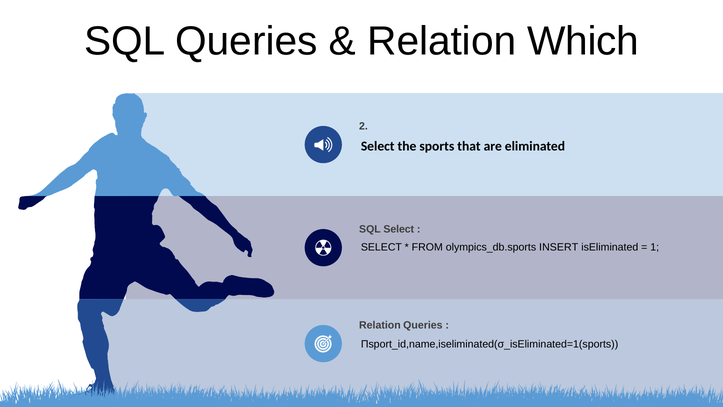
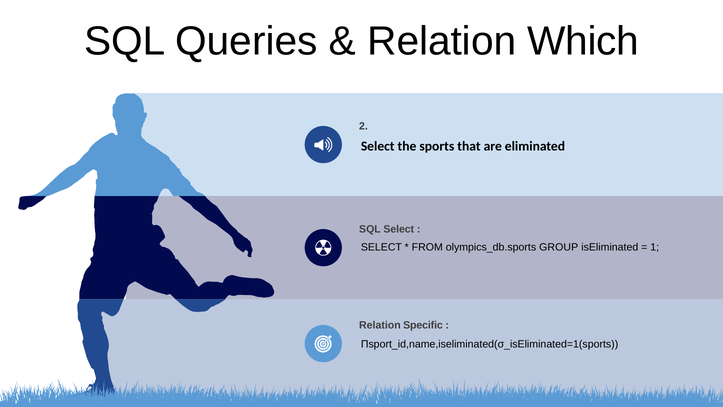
INSERT: INSERT -> GROUP (559, 247)
Relation Queries: Queries -> Specific (423, 325)
